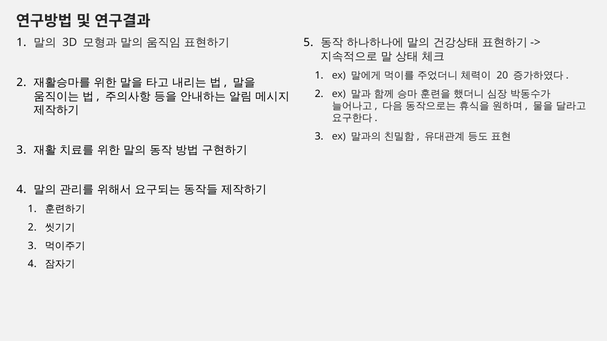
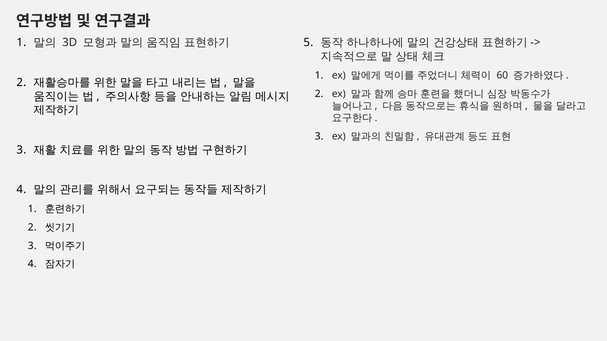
20: 20 -> 60 (502, 76)
